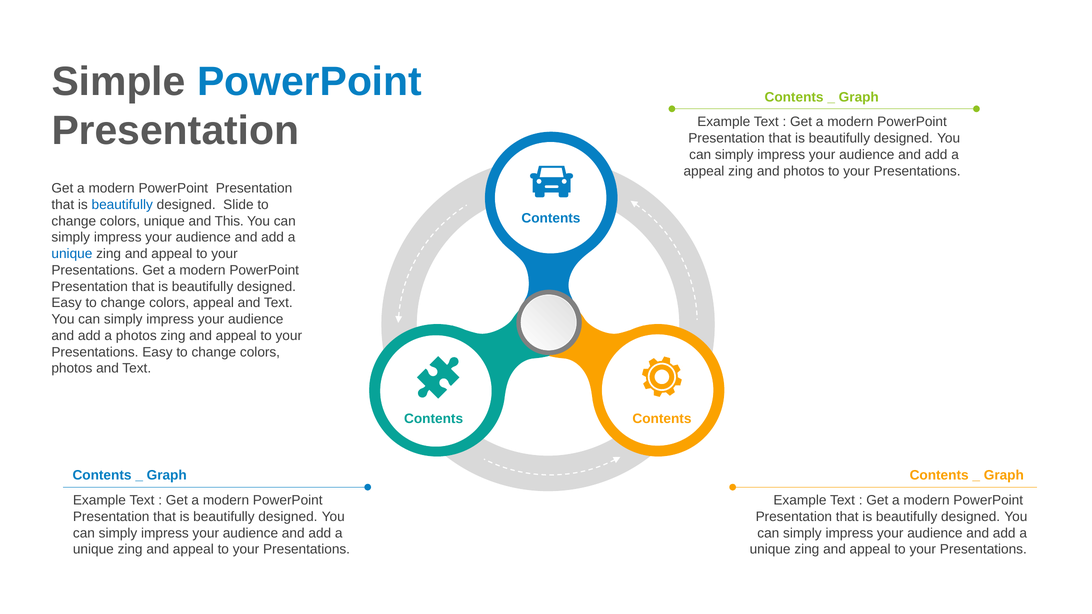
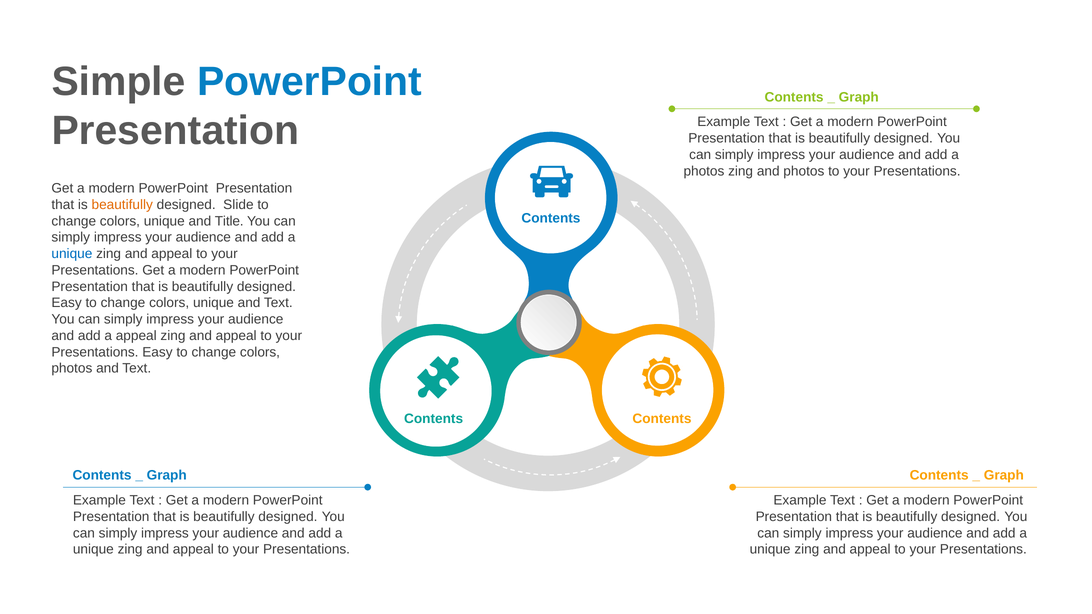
appeal: appeal -> photos (704, 171)
beautifully colour: blue -> orange (122, 205)
This: This -> Title (229, 221)
appeal: appeal -> unique (213, 303)
a photos: photos -> appeal (136, 336)
